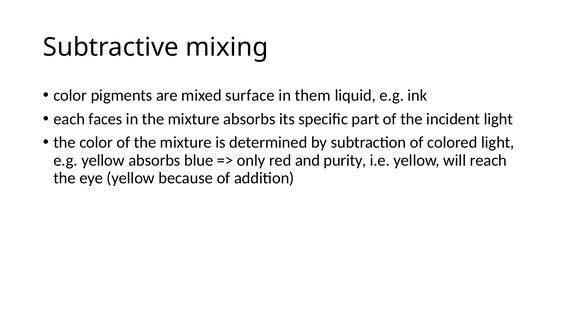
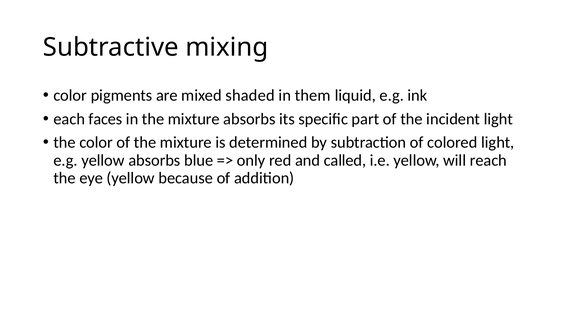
surface: surface -> shaded (250, 95)
purity: purity -> called (345, 160)
